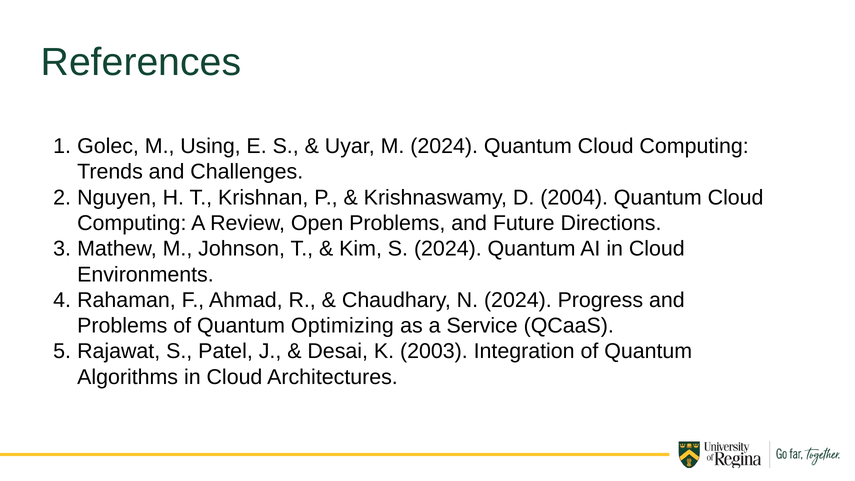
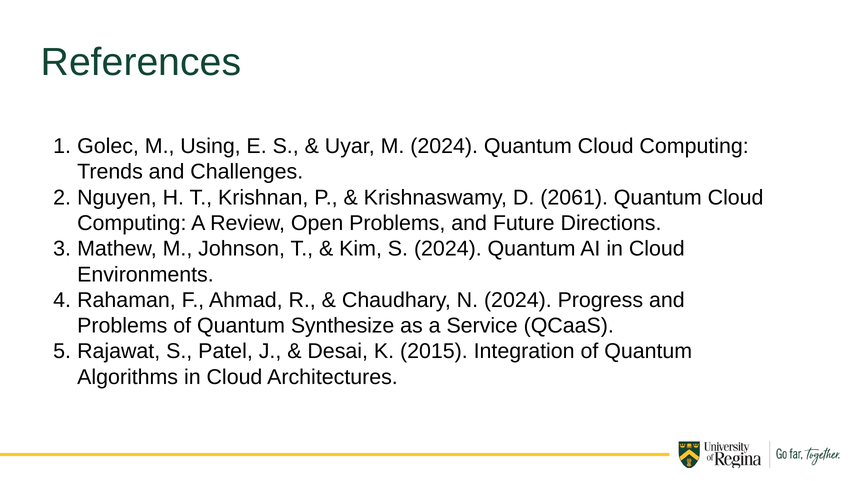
2004: 2004 -> 2061 (574, 197)
Optimizing: Optimizing -> Synthesize (343, 326)
2003: 2003 -> 2015 (434, 351)
